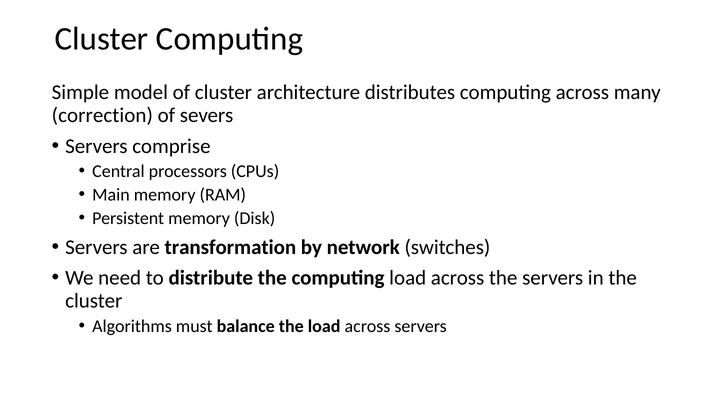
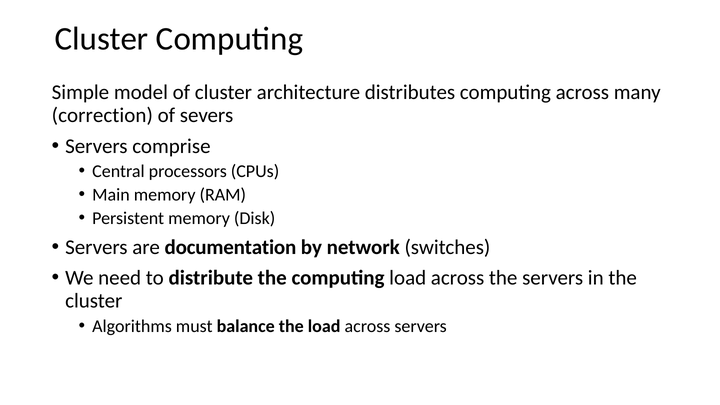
transformation: transformation -> documentation (230, 247)
